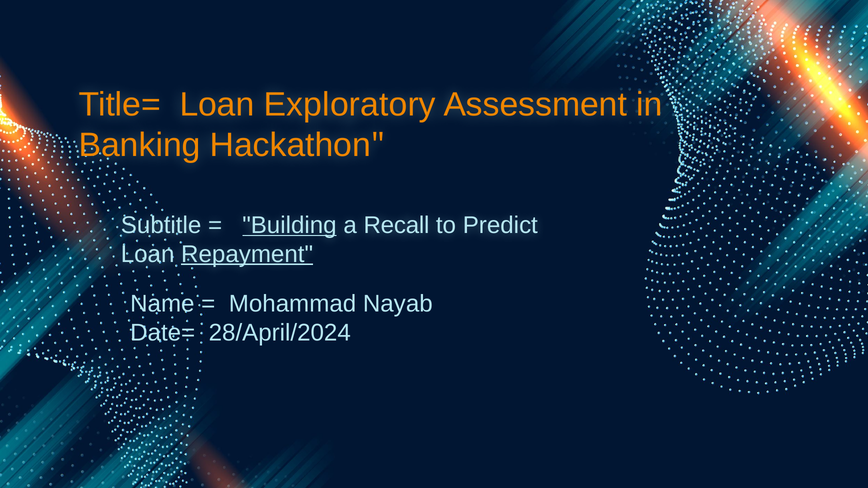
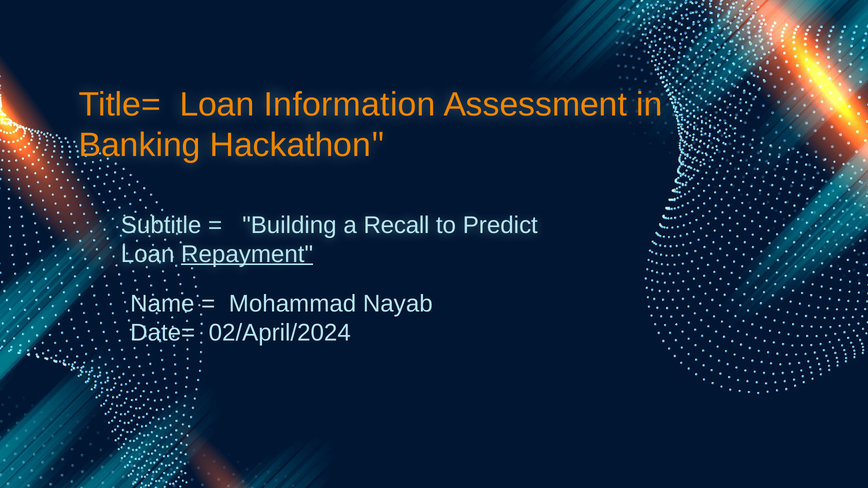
Exploratory: Exploratory -> Information (350, 105)
Building underline: present -> none (289, 225)
28/April/2024: 28/April/2024 -> 02/April/2024 (280, 333)
